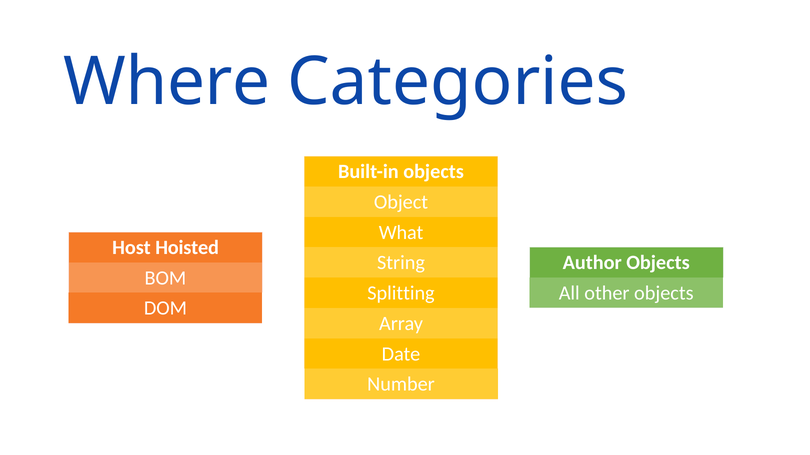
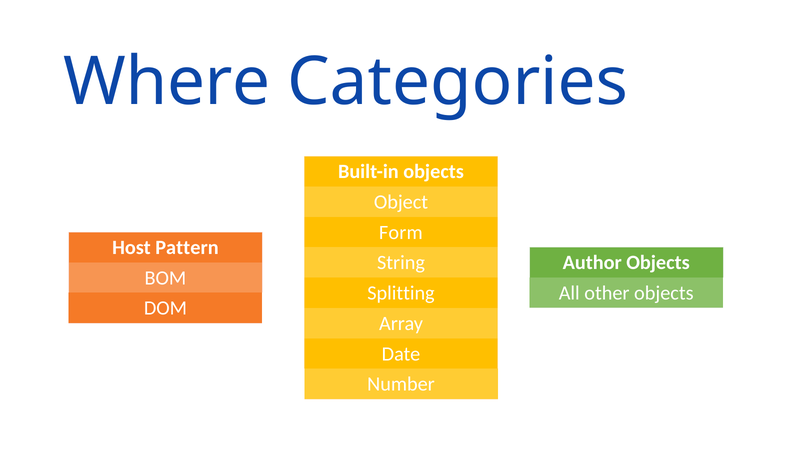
What: What -> Form (401, 233)
Hoisted: Hoisted -> Pattern (187, 248)
